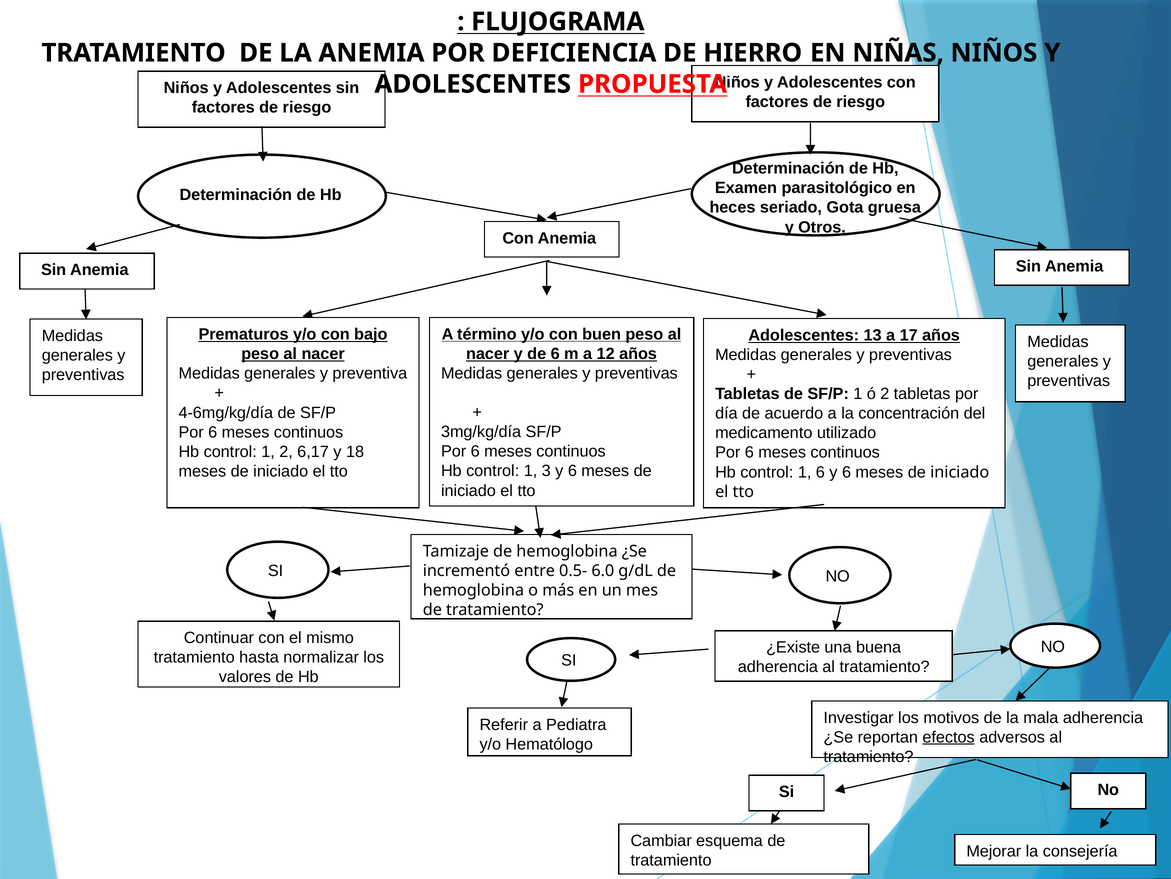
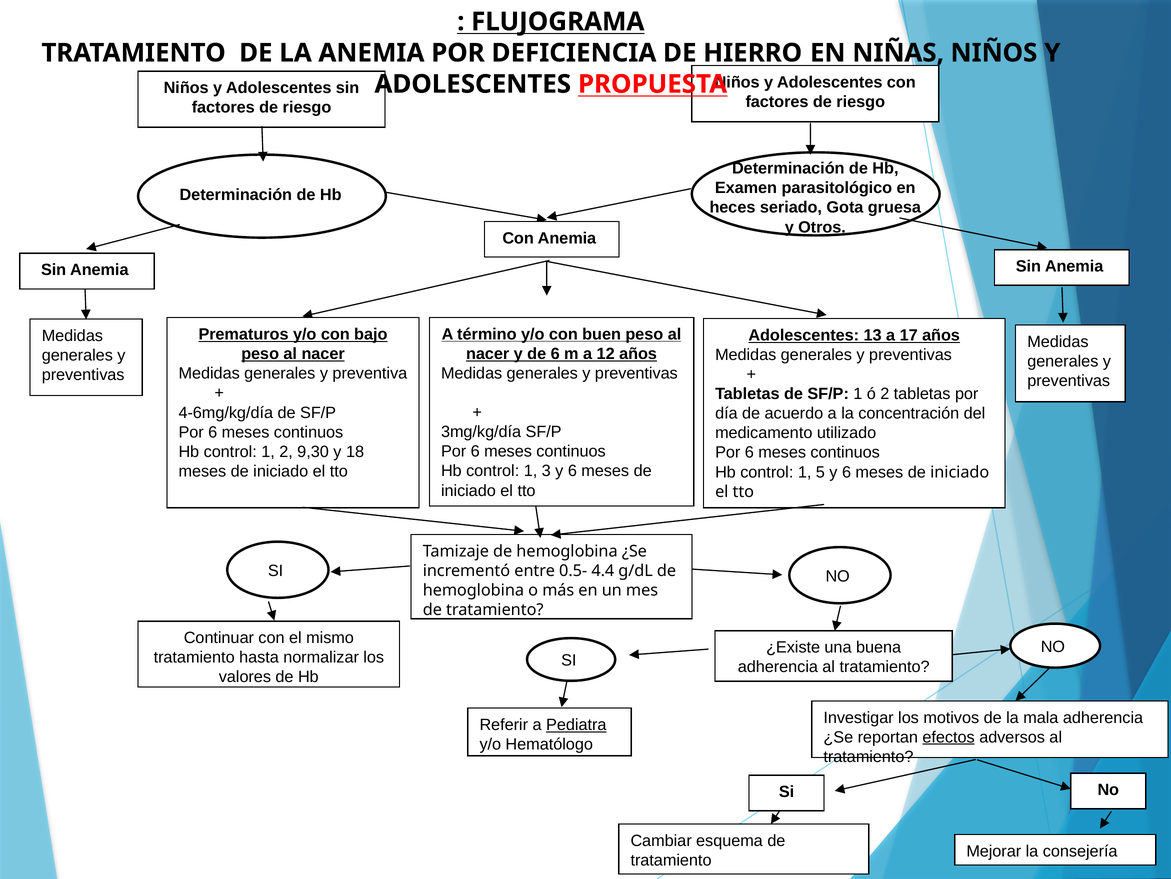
6,17: 6,17 -> 9,30 (313, 451)
1 6: 6 -> 5 (820, 472)
6.0: 6.0 -> 4.4 (603, 570)
Pediatra underline: none -> present (576, 724)
